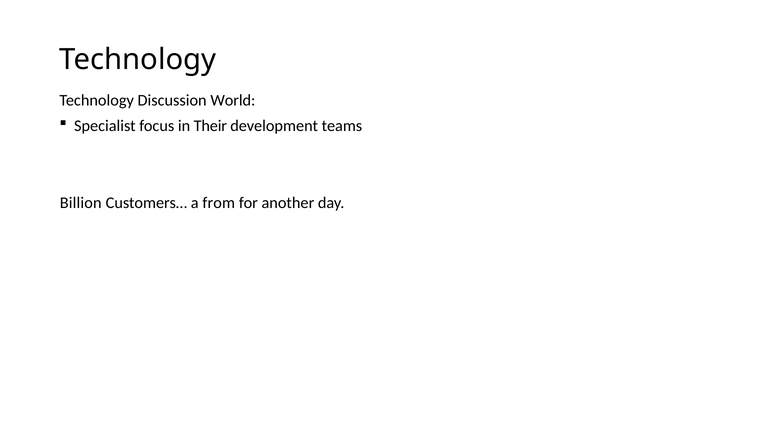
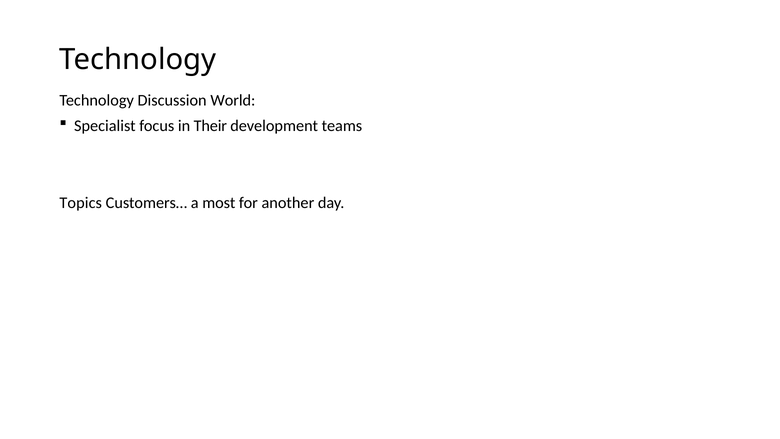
Billion: Billion -> Topics (81, 203)
from: from -> most (219, 203)
